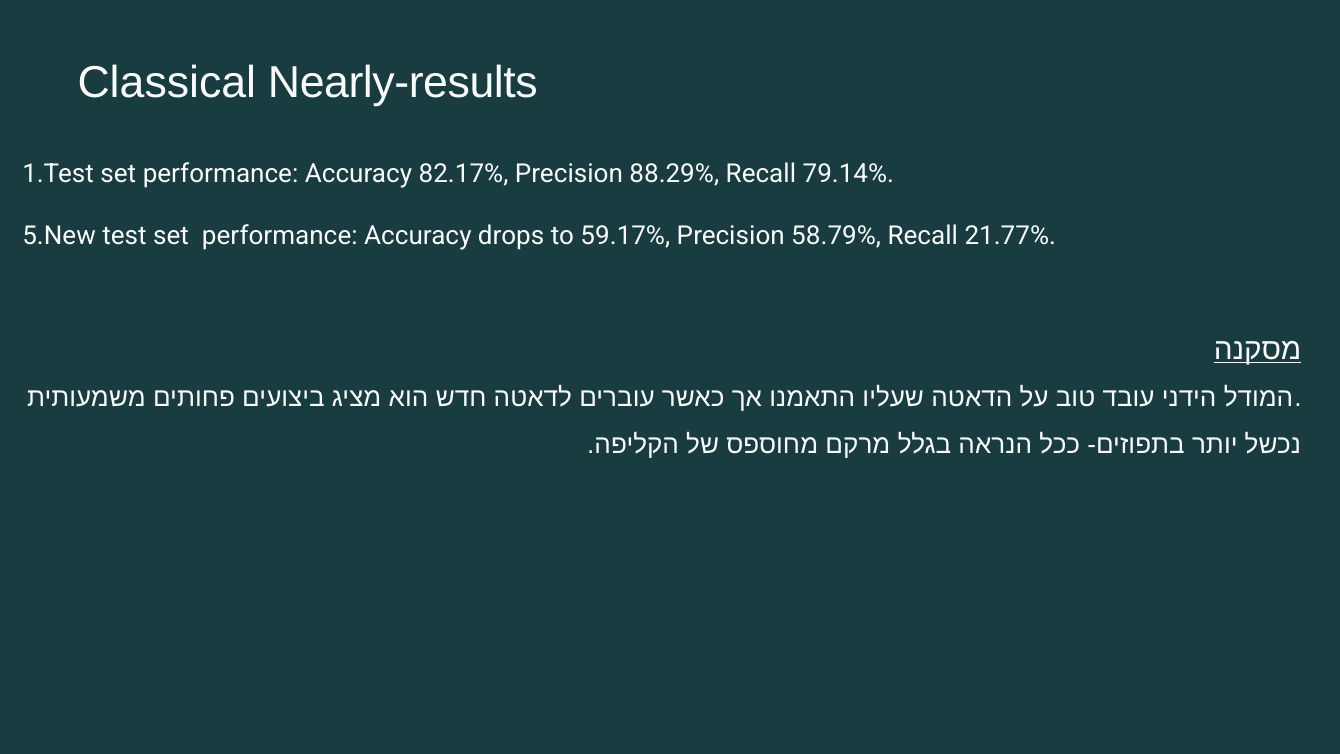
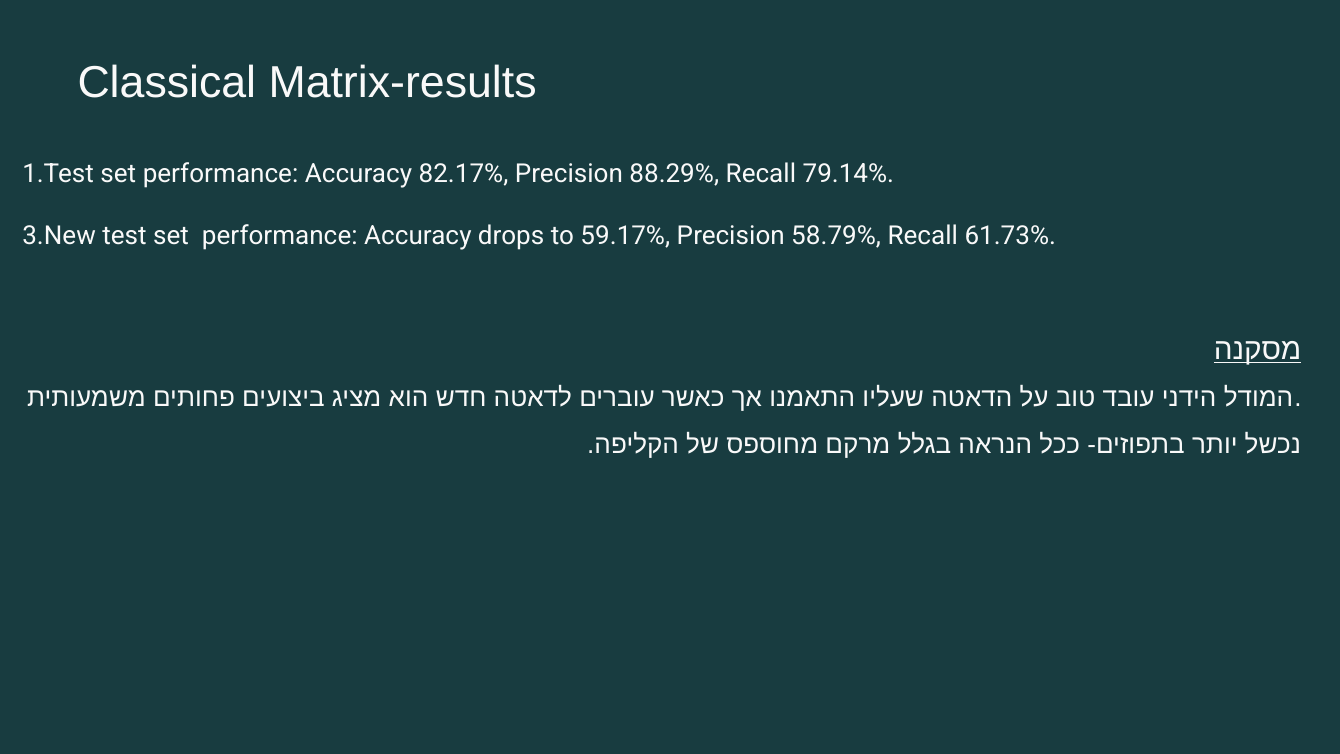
Nearly-results: Nearly-results -> Matrix-results (403, 83)
5.New: 5.New -> 3.New (59, 236)
21.77%: 21.77% -> 61.73% (1010, 236)
